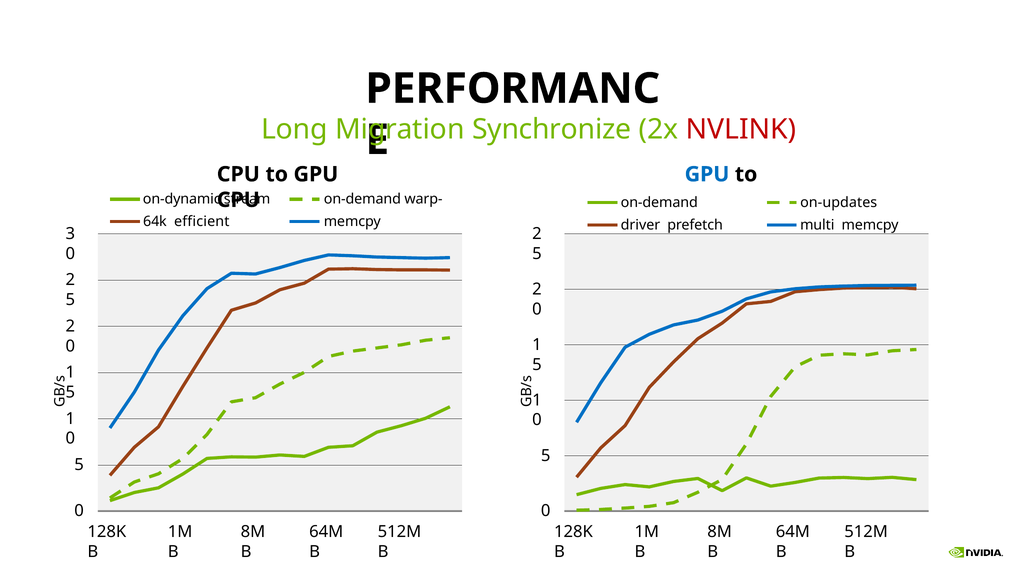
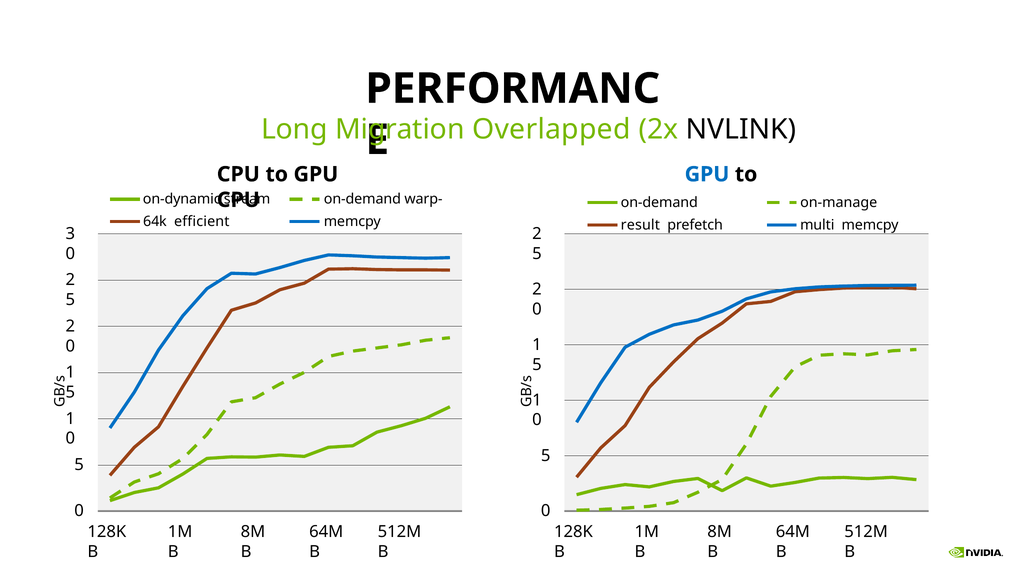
Synchronize: Synchronize -> Overlapped (551, 130)
NVLINK colour: red -> black (741, 130)
on-updates: on-updates -> on-manage (839, 203)
driver: driver -> result (640, 225)
